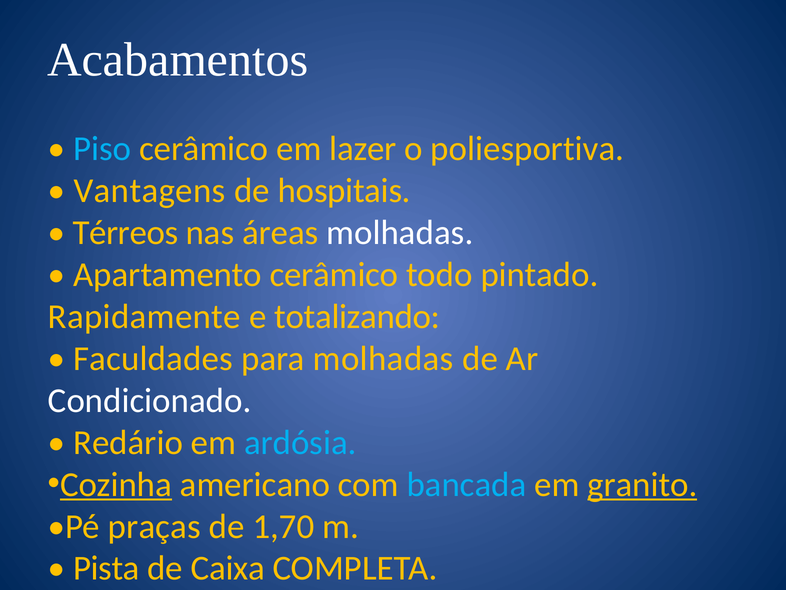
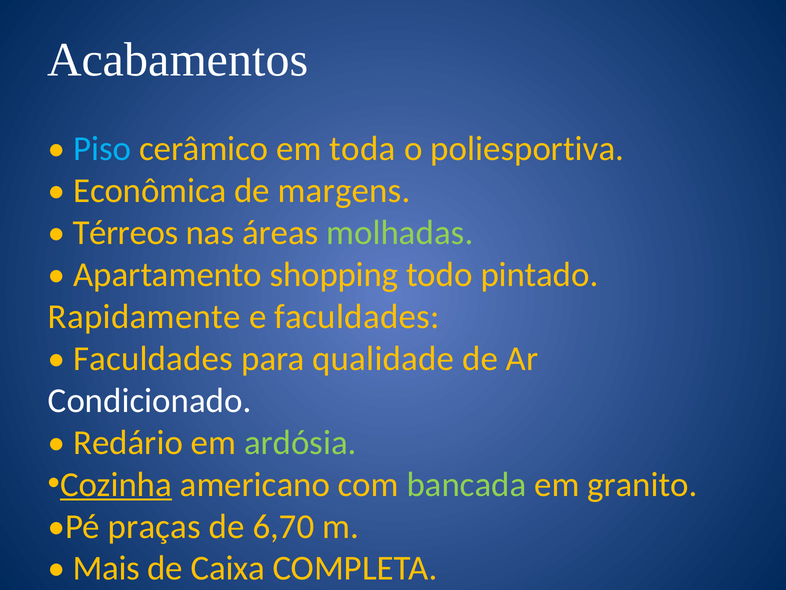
lazer: lazer -> toda (363, 149)
Vantagens: Vantagens -> Econômica (150, 191)
hospitais: hospitais -> margens (344, 191)
molhadas colour: white -> light green (400, 233)
Apartamento cerâmico: cerâmico -> shopping (334, 274)
e totalizando: totalizando -> faculdades (357, 316)
para molhadas: molhadas -> qualidade (383, 358)
ardósia colour: light blue -> light green (300, 442)
bancada colour: light blue -> light green (467, 484)
granito underline: present -> none (642, 484)
1,70: 1,70 -> 6,70 (283, 526)
Pista: Pista -> Mais (106, 568)
